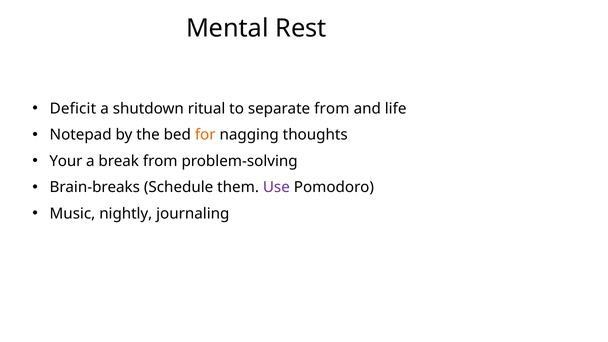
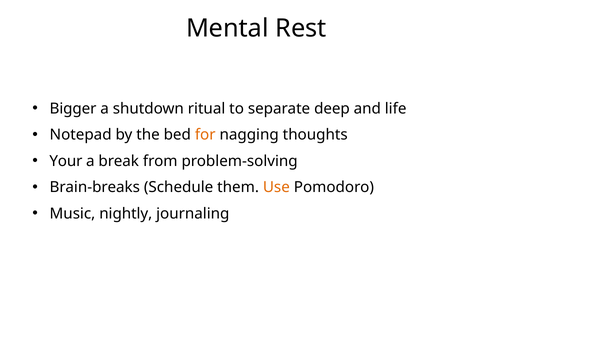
Deficit: Deficit -> Bigger (73, 109)
separate from: from -> deep (332, 109)
Use colour: purple -> orange (276, 187)
